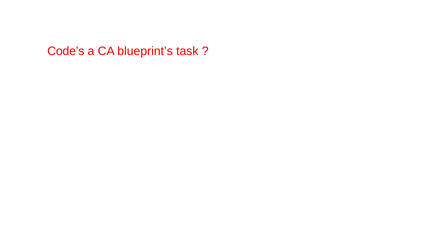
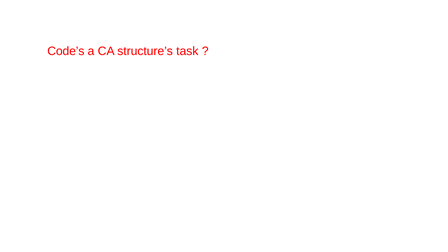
blueprint’s: blueprint’s -> structure’s (145, 51)
